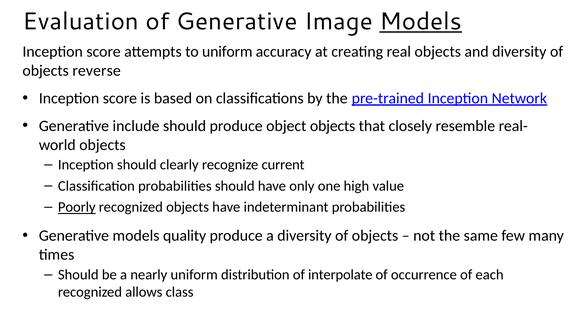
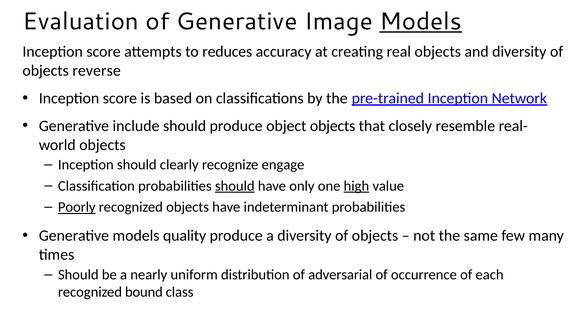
to uniform: uniform -> reduces (227, 52)
current: current -> engage (283, 165)
should underline: none -> present (235, 186)
high underline: none -> present (356, 186)
interpolate: interpolate -> adversarial (340, 275)
allows: allows -> bound (144, 292)
